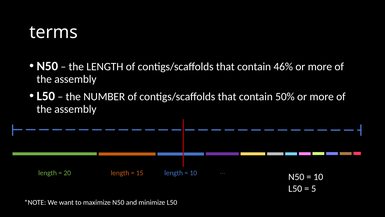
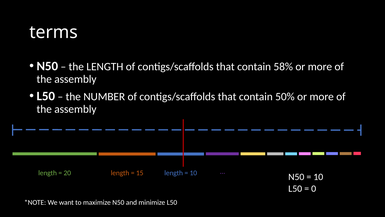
46%: 46% -> 58% (283, 66)
5: 5 -> 0 (314, 188)
